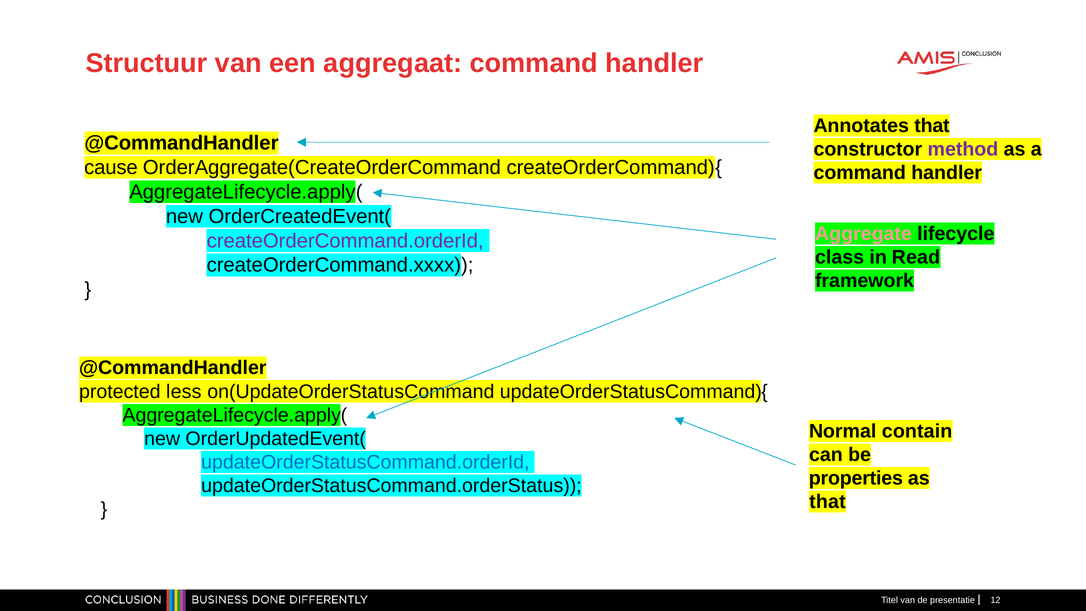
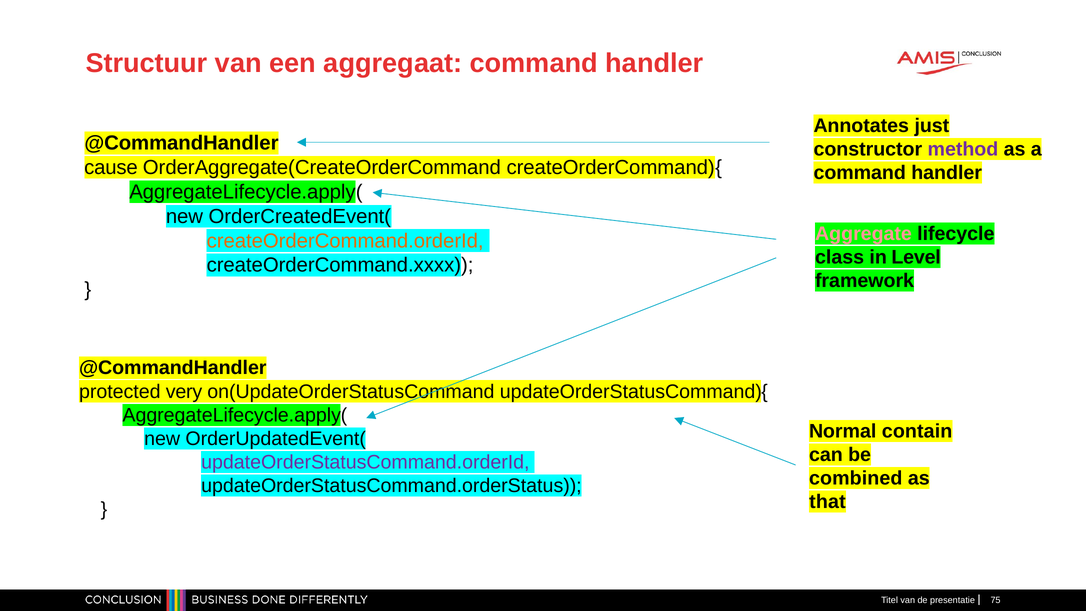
Annotates that: that -> just (932, 126)
createOrderCommand.orderId colour: purple -> orange (345, 241)
Read: Read -> Level (916, 257)
less: less -> very (184, 391)
updateOrderStatusCommand.orderId colour: blue -> purple (365, 462)
properties: properties -> combined (856, 478)
12: 12 -> 75 (996, 600)
